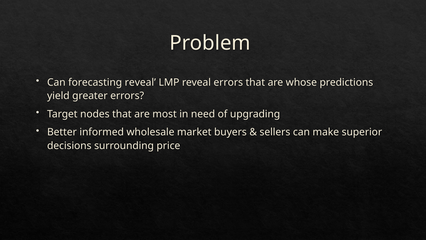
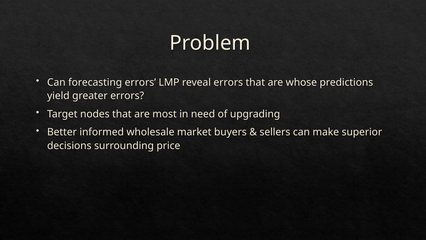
forecasting reveal: reveal -> errors (140, 82)
